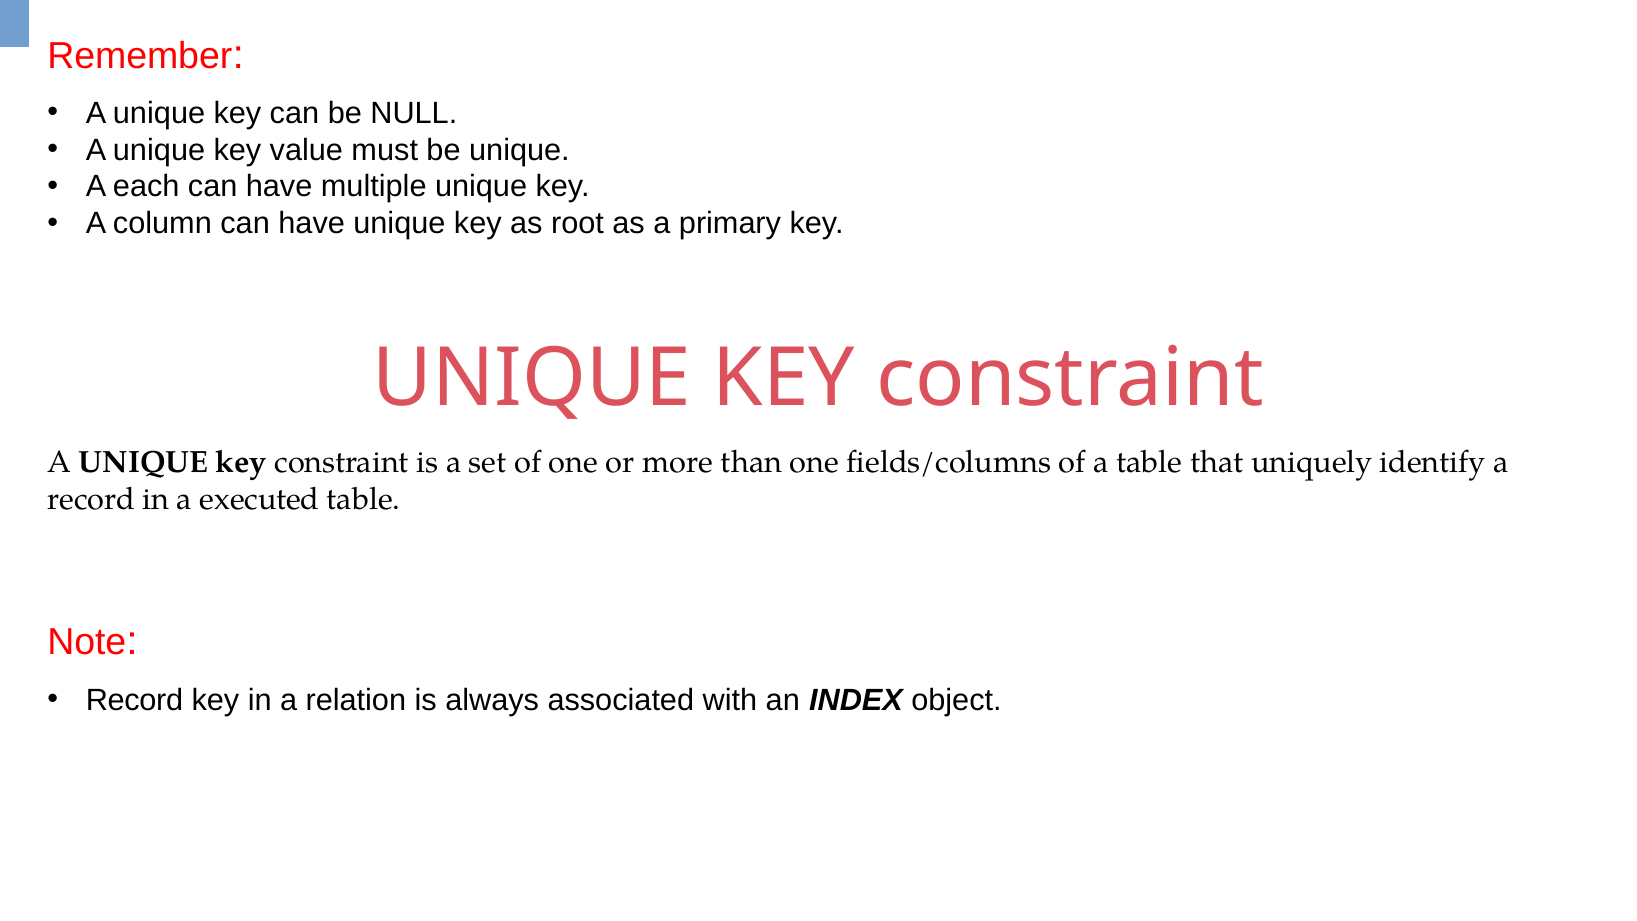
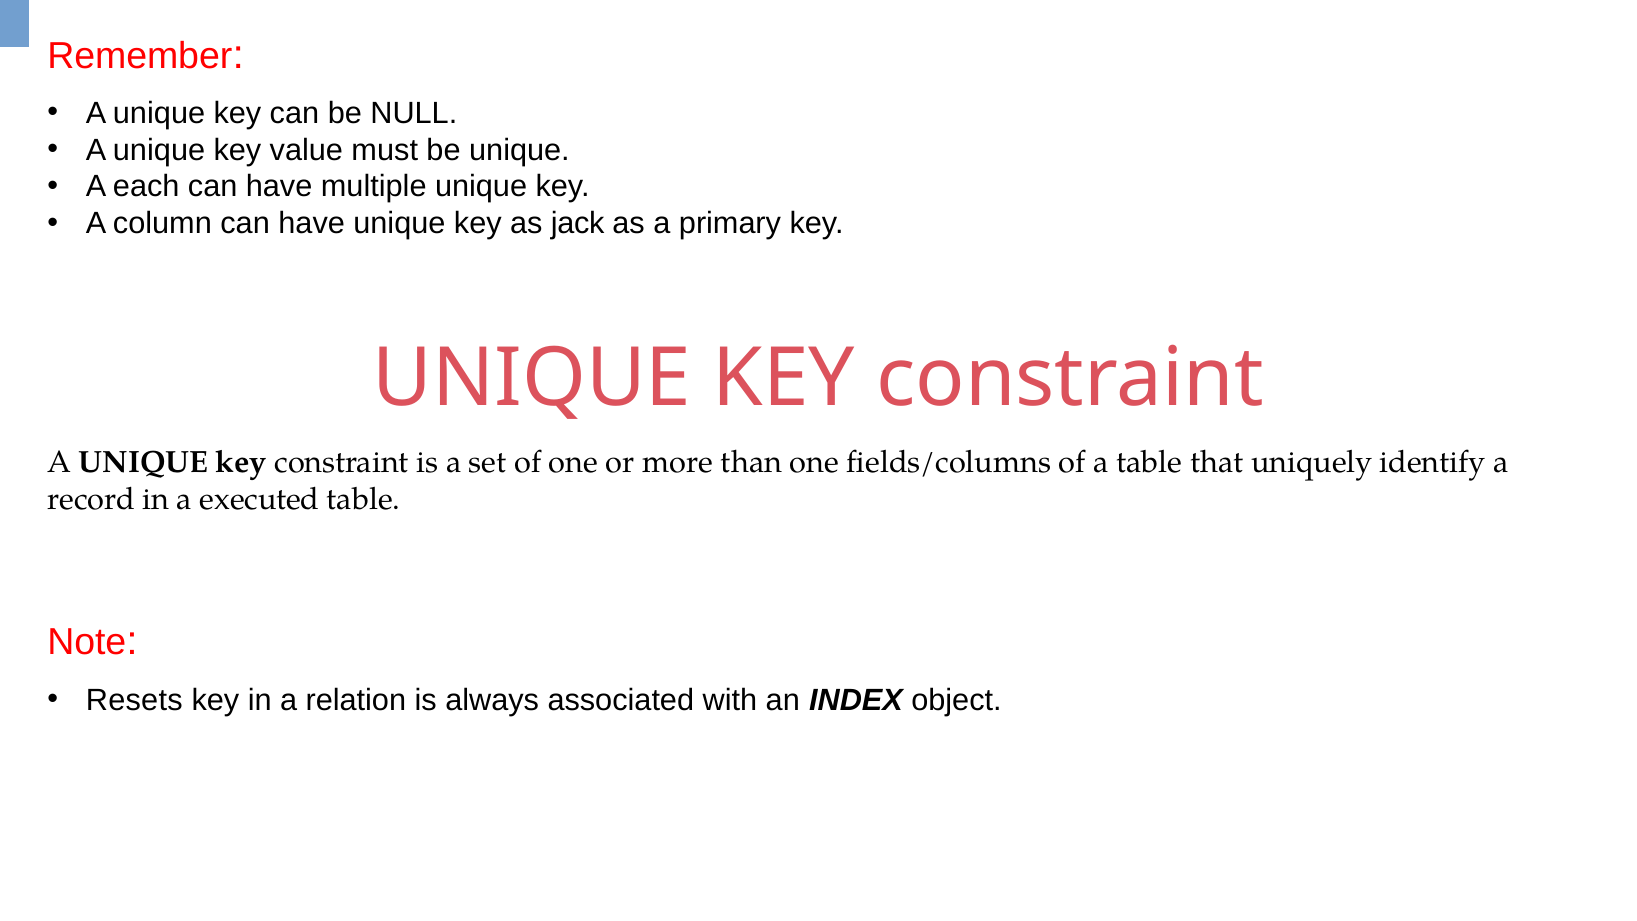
root: root -> jack (578, 224)
Record: Record -> Resets (134, 700)
